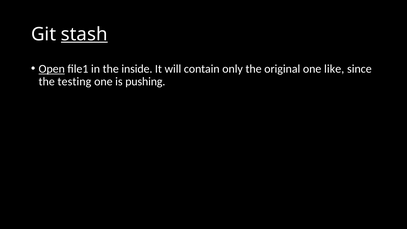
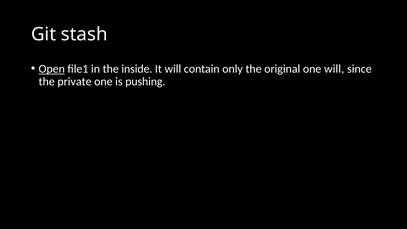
stash underline: present -> none (84, 34)
one like: like -> will (334, 69)
testing: testing -> private (74, 82)
